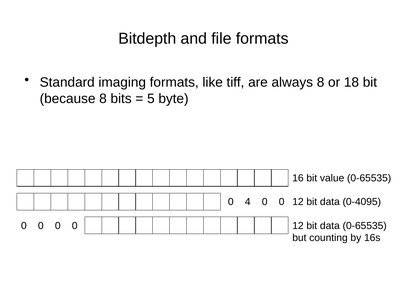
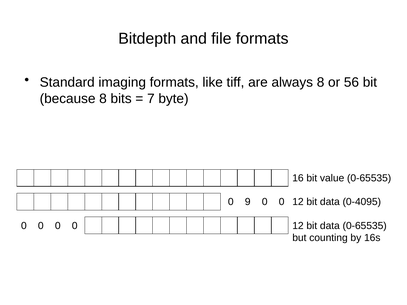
18: 18 -> 56 (351, 82)
5: 5 -> 7 (151, 99)
4: 4 -> 9 (248, 202)
